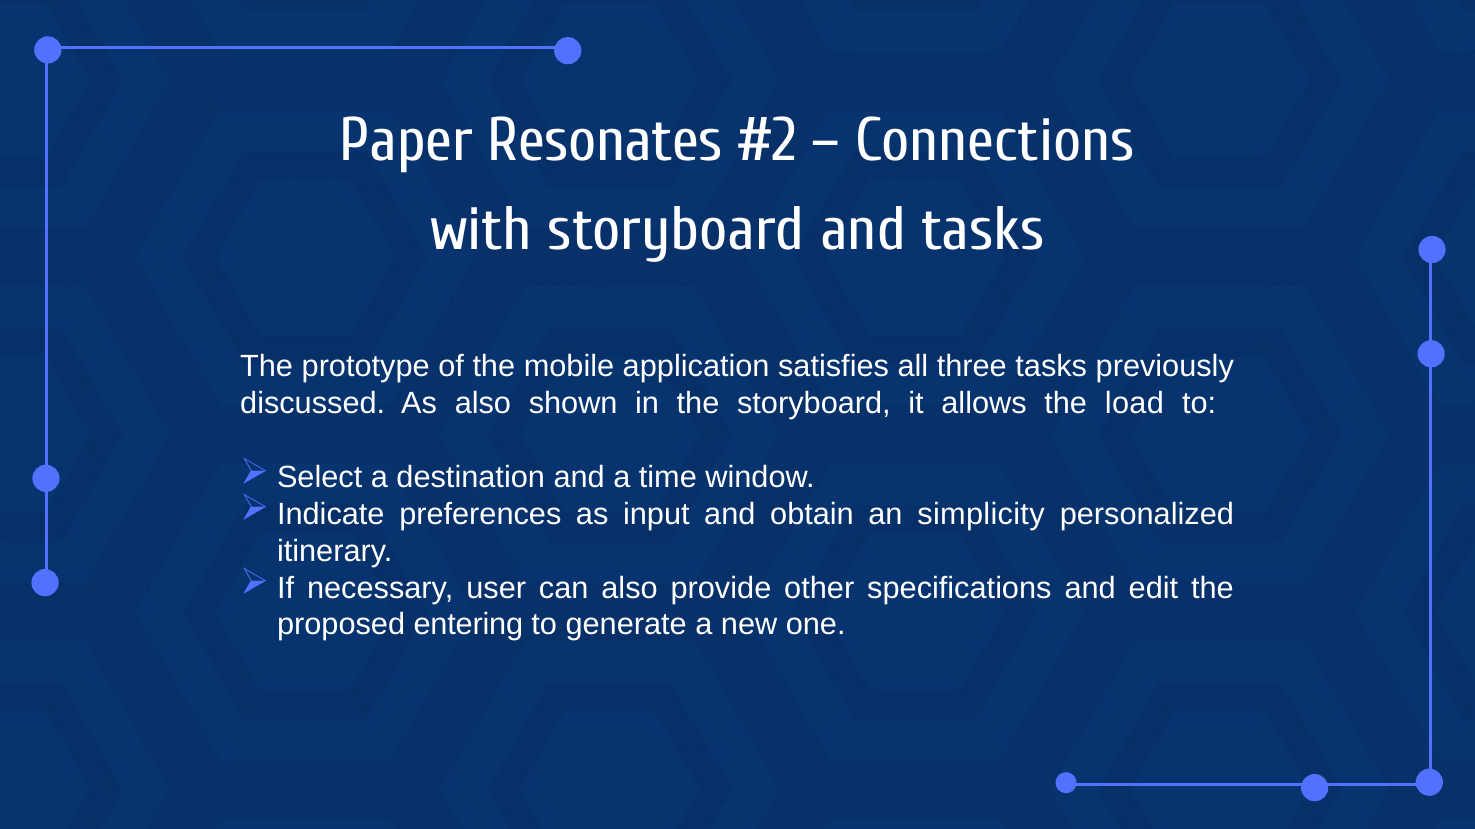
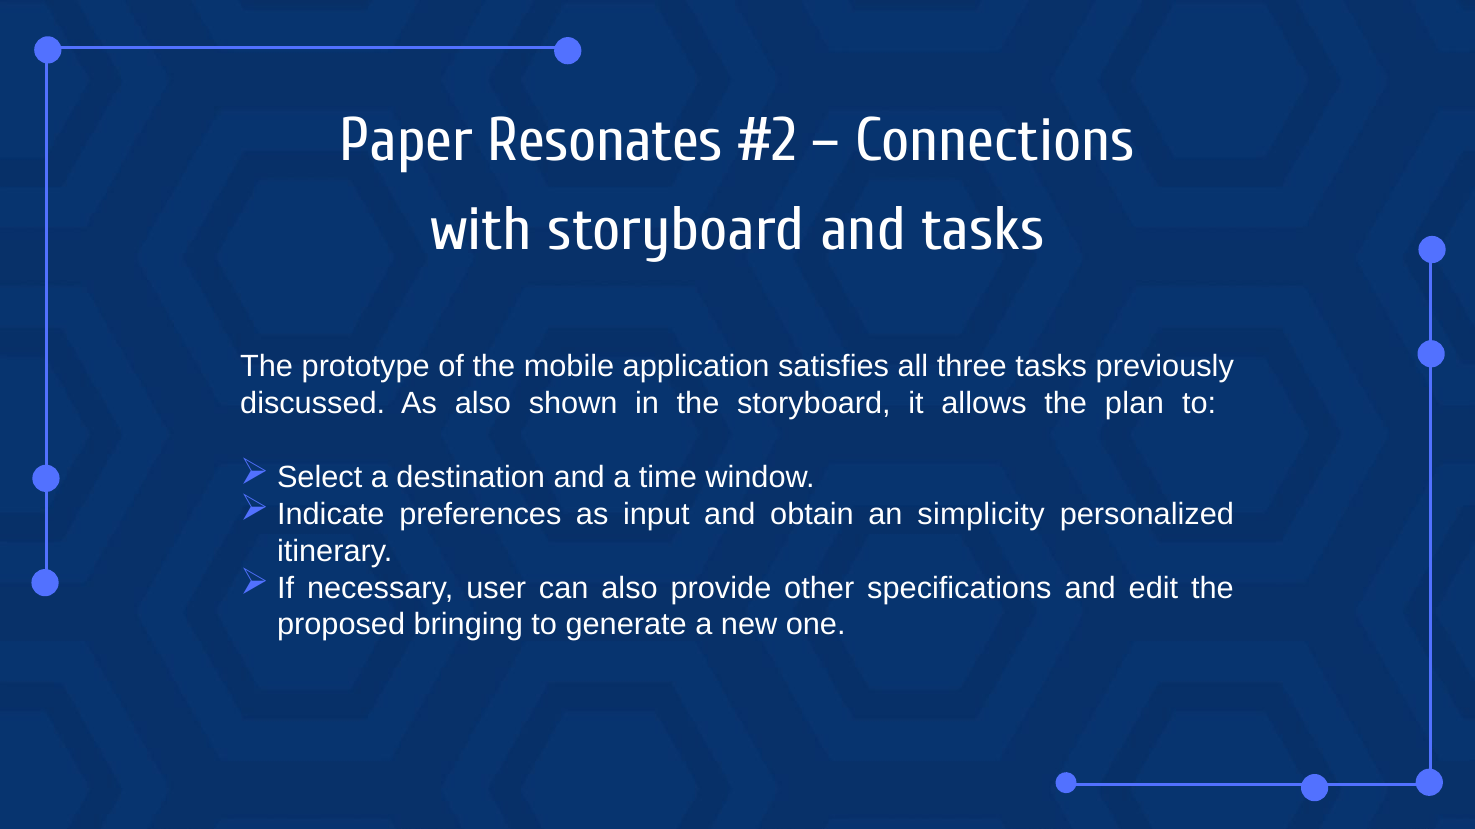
load: load -> plan (1134, 404)
entering: entering -> bringing (468, 625)
